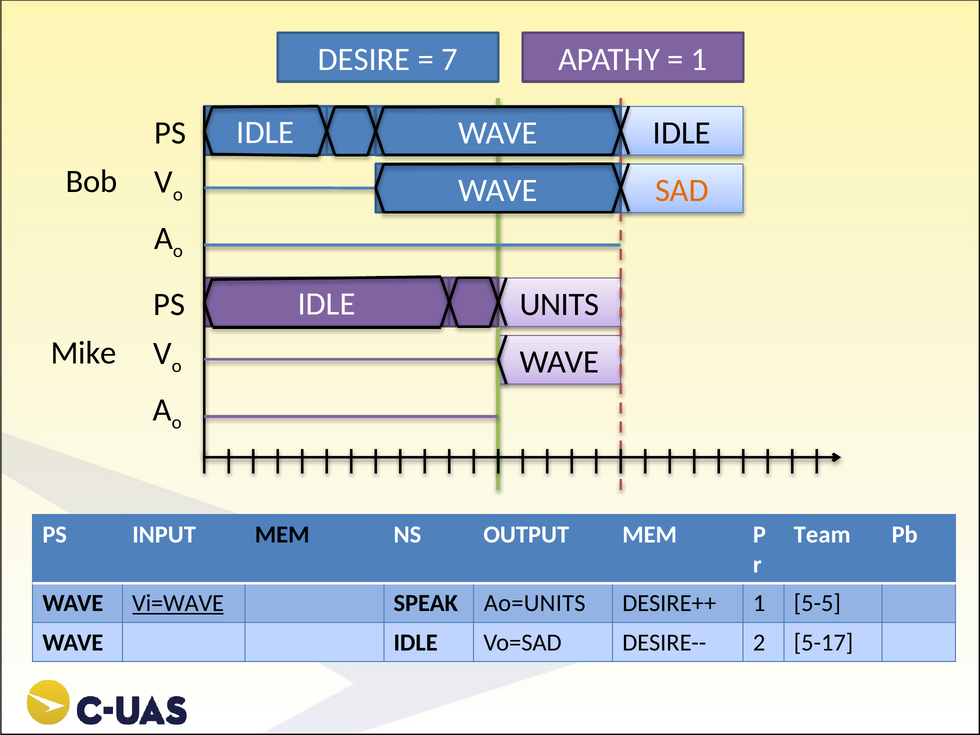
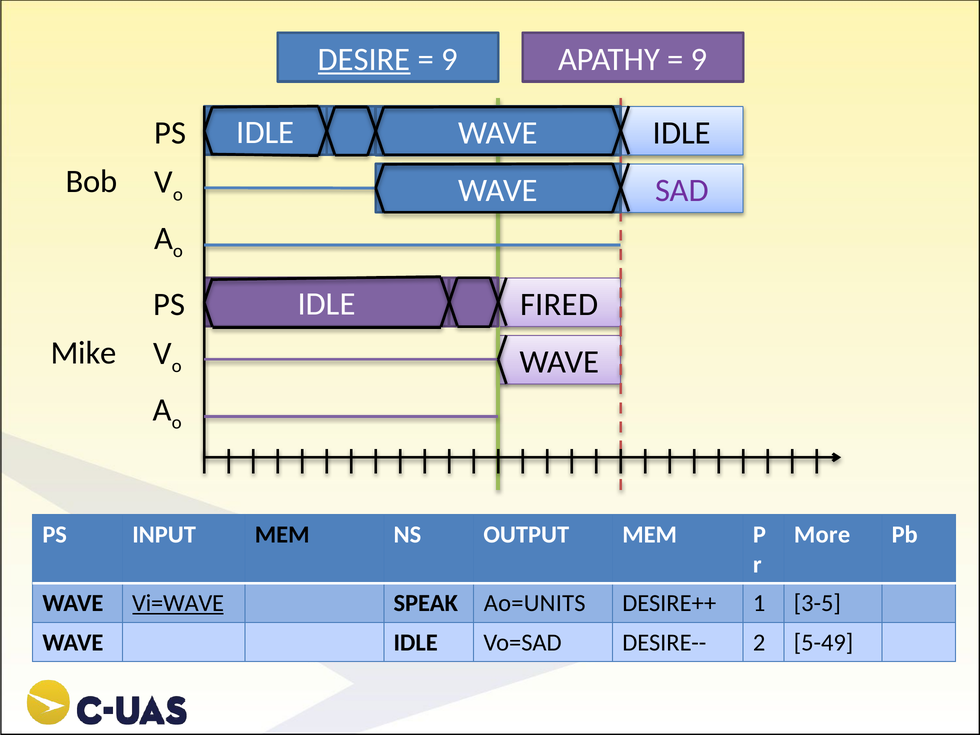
DESIRE underline: none -> present (364, 59)
7: 7 -> 9 (450, 59)
1: 1 -> 9 (699, 59)
SAD colour: orange -> purple (682, 190)
UNITS: UNITS -> FIRED (559, 305)
Team: Team -> More (822, 535)
5-5: 5-5 -> 3-5 (817, 603)
5-17: 5-17 -> 5-49 (824, 643)
